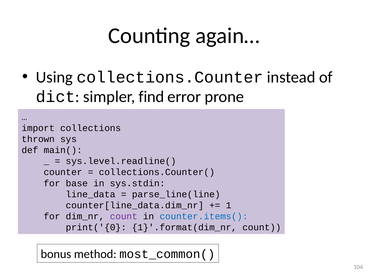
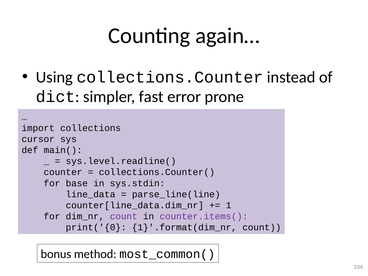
find: find -> fast (151, 97)
thrown: thrown -> cursor (38, 139)
counter.items( colour: blue -> purple (204, 216)
